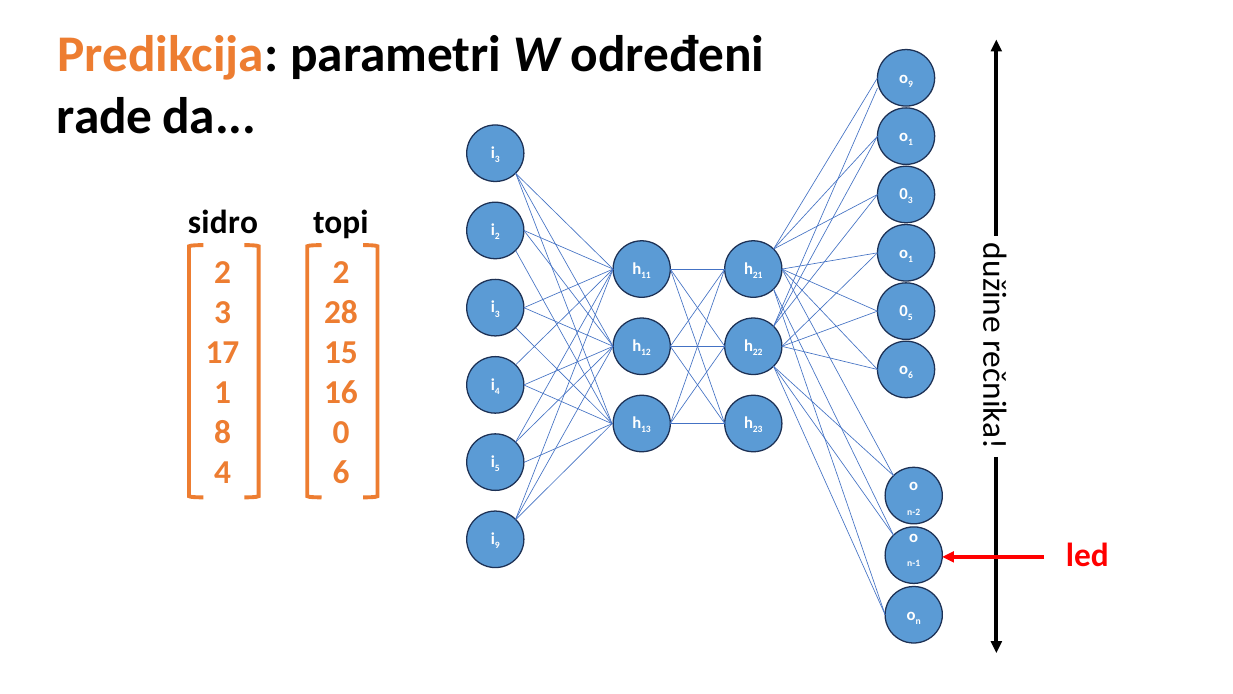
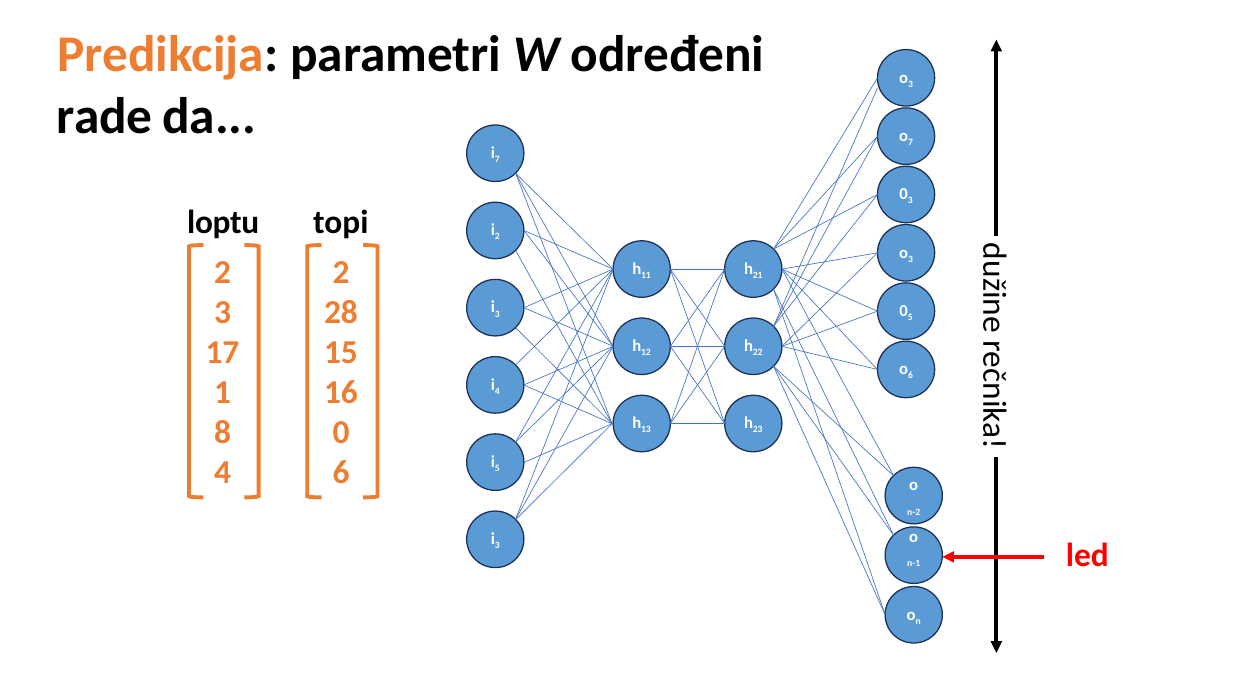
9: 9 -> 3 (911, 84)
1: 1 -> 7 (911, 142)
3: 3 -> 7 (497, 159)
sidro: sidro -> loptu (223, 222)
1: 1 -> 3 (911, 259)
9: 9 -> 3 (497, 545)
